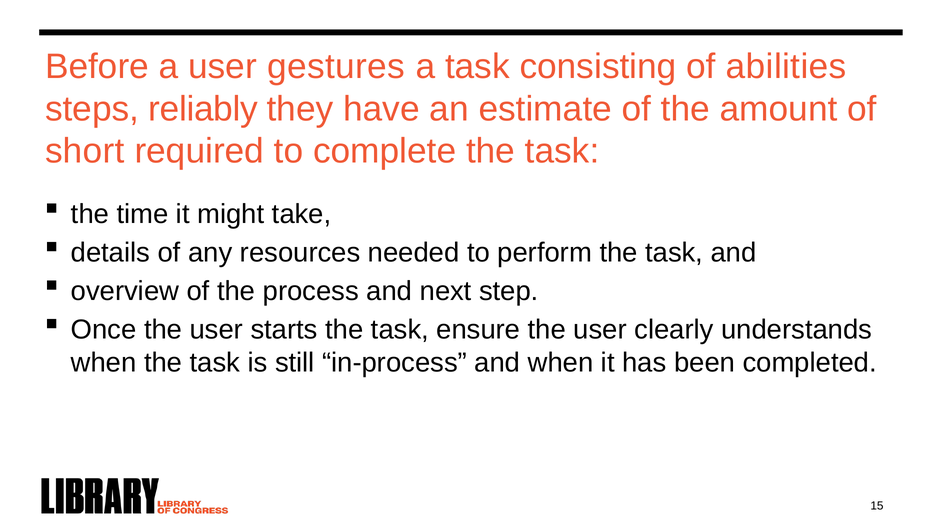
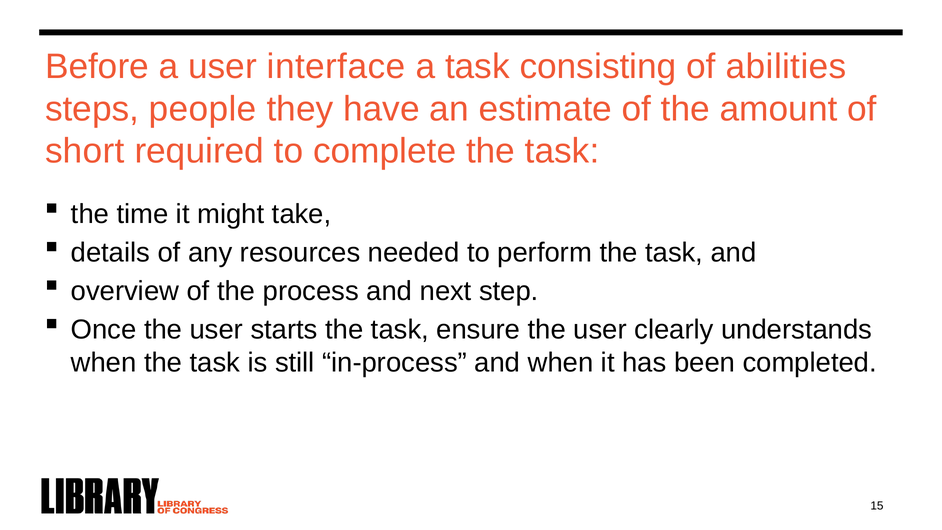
gestures: gestures -> interface (336, 66)
reliably: reliably -> people (203, 109)
